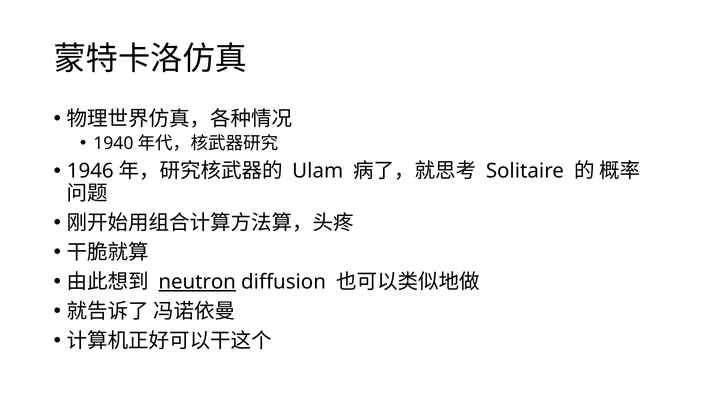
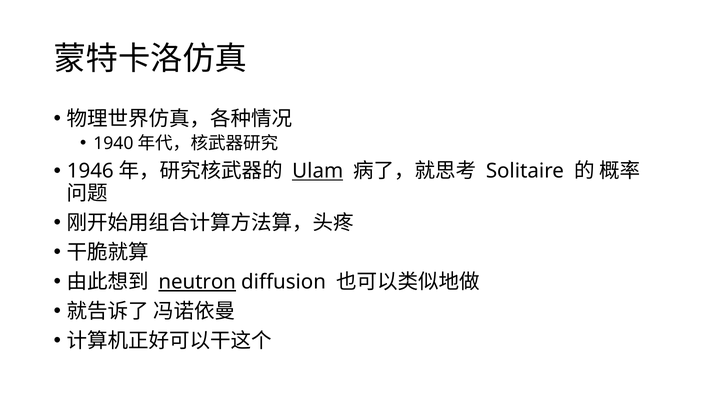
Ulam underline: none -> present (318, 171)
